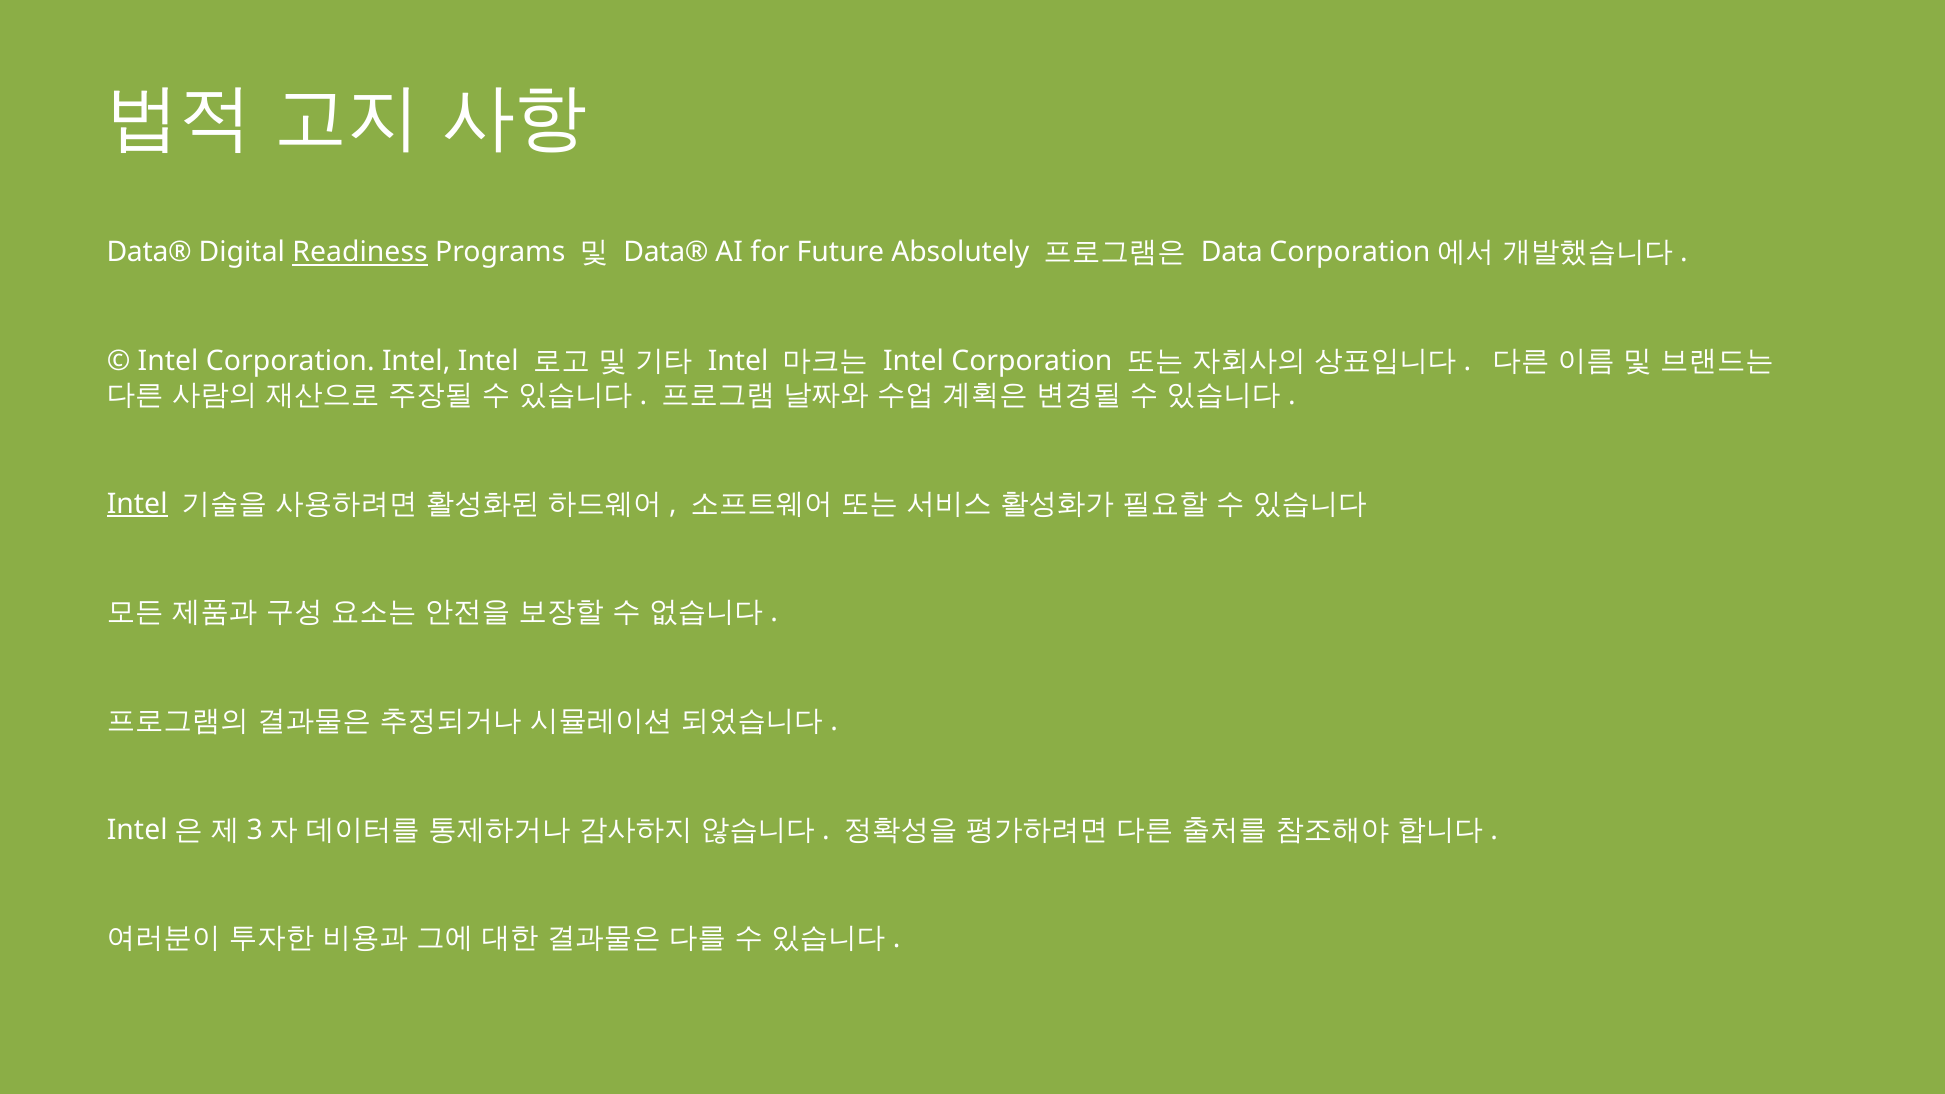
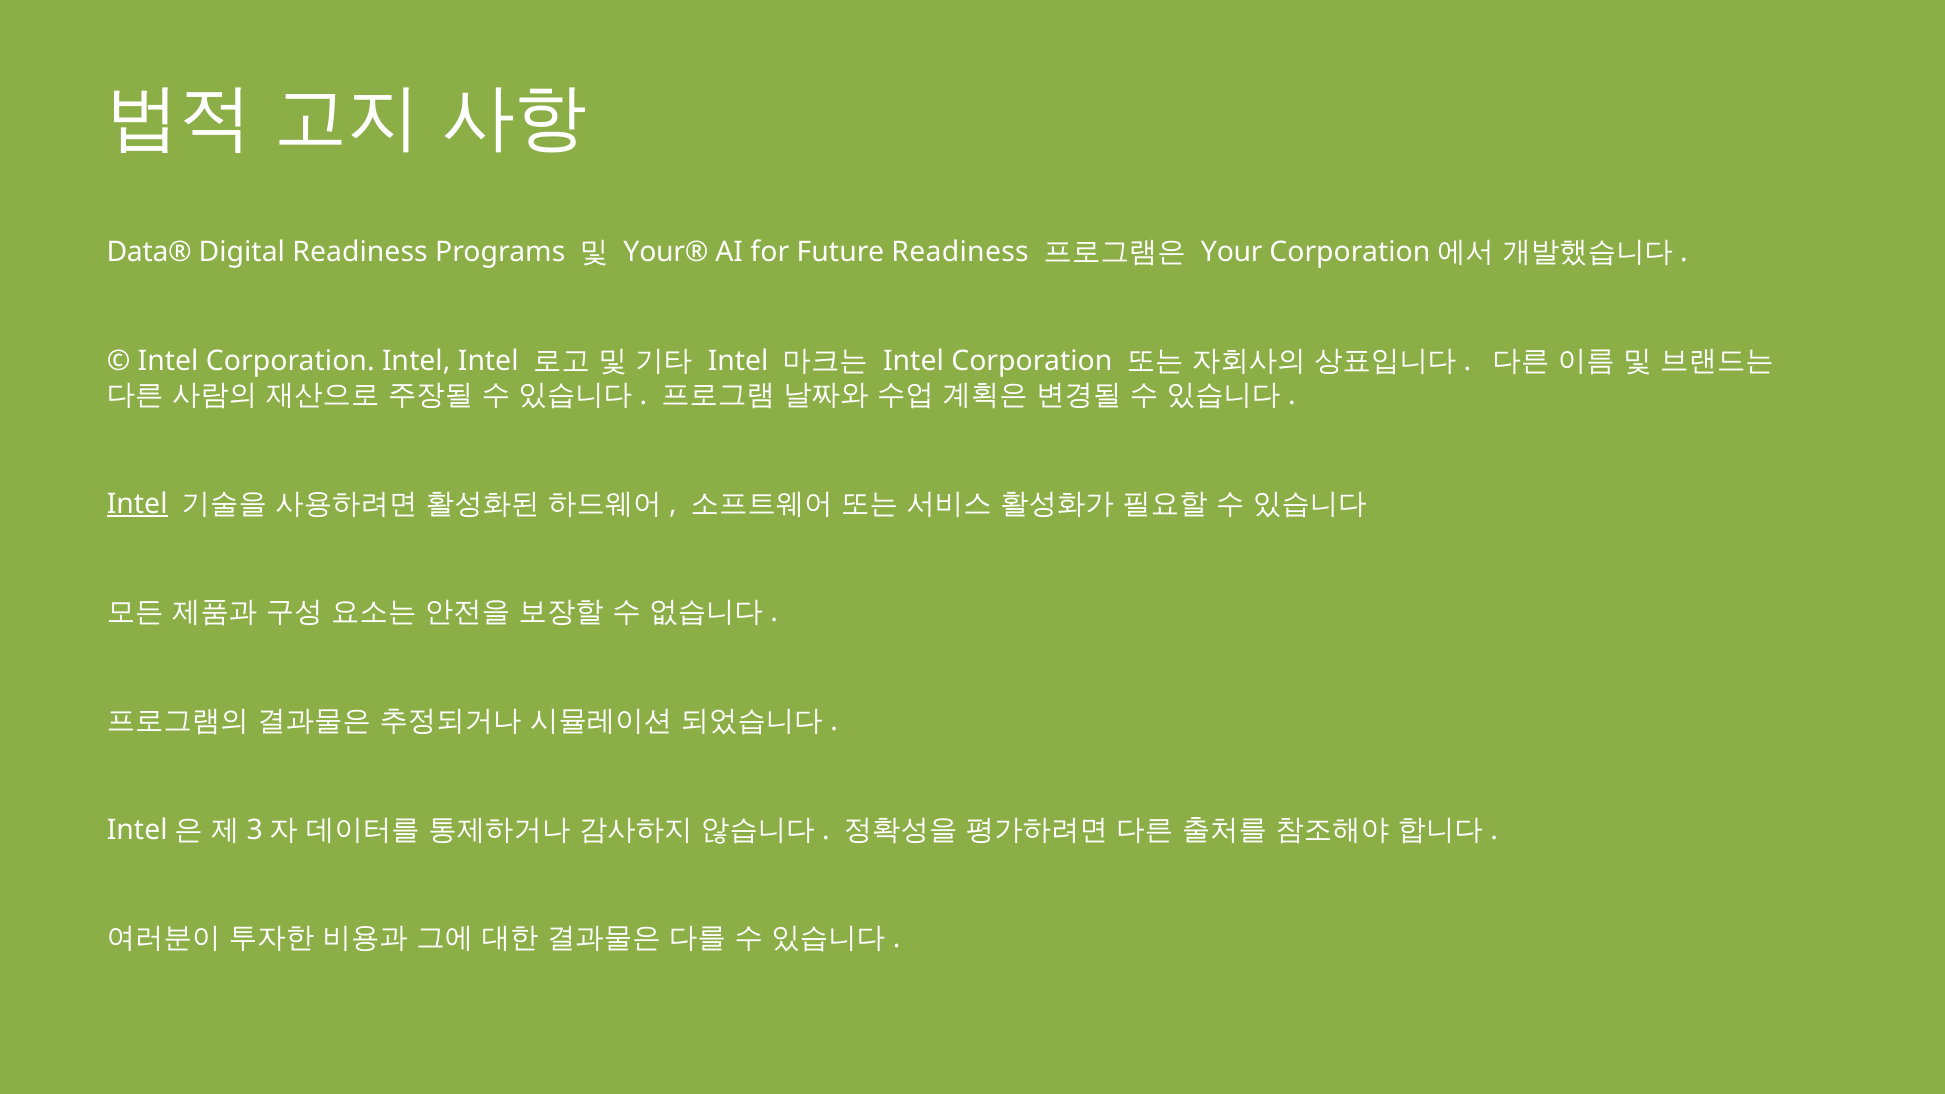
Readiness underline: present -> none (360, 253)
Data®: Data® -> Your® (666, 253)
Future Absolutely: Absolutely -> Readiness (960, 253)
Data: Data -> Your (1232, 253)
